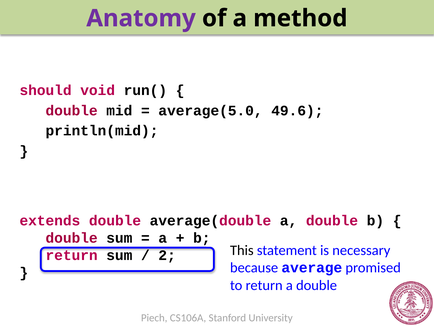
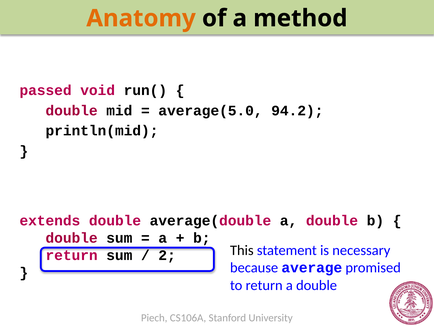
Anatomy colour: purple -> orange (141, 18)
should: should -> passed (46, 90)
49.6: 49.6 -> 94.2 (297, 110)
